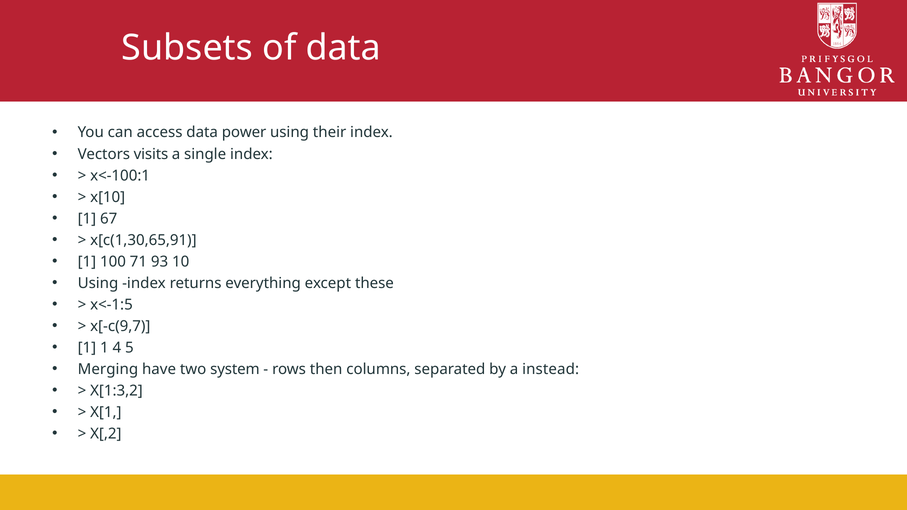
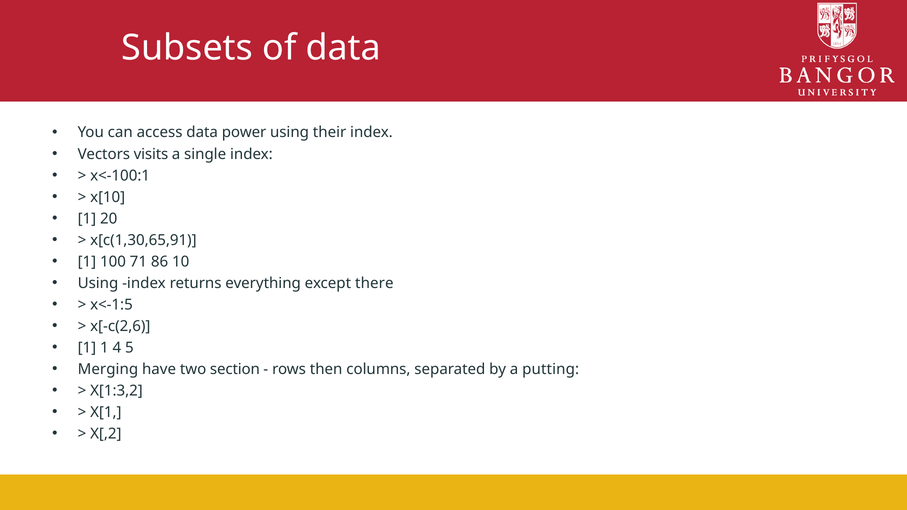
67: 67 -> 20 (109, 219)
93: 93 -> 86 (160, 262)
these: these -> there (374, 283)
x[-c(9,7: x[-c(9,7 -> x[-c(2,6 (120, 326)
system: system -> section (235, 369)
instead: instead -> putting (551, 369)
